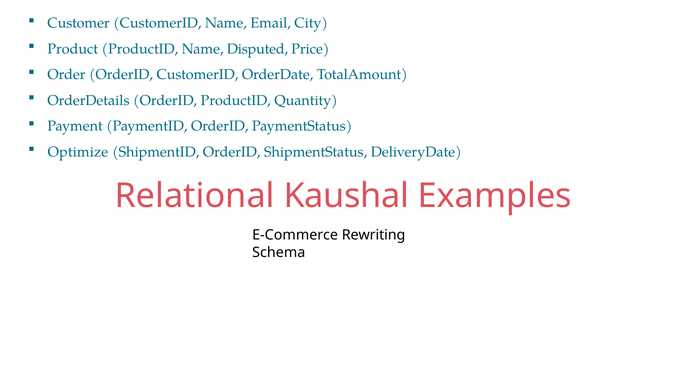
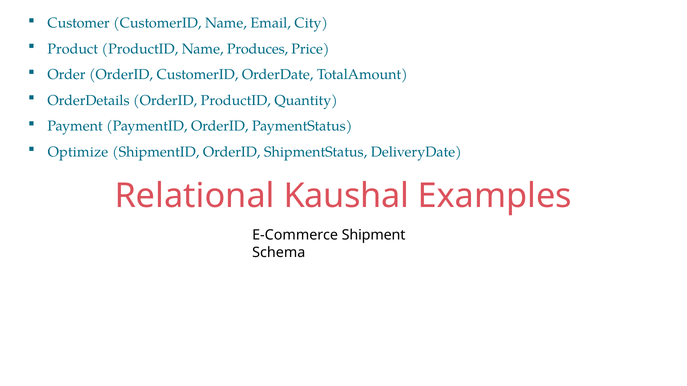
Disputed: Disputed -> Produces (258, 49)
Rewriting: Rewriting -> Shipment (374, 236)
